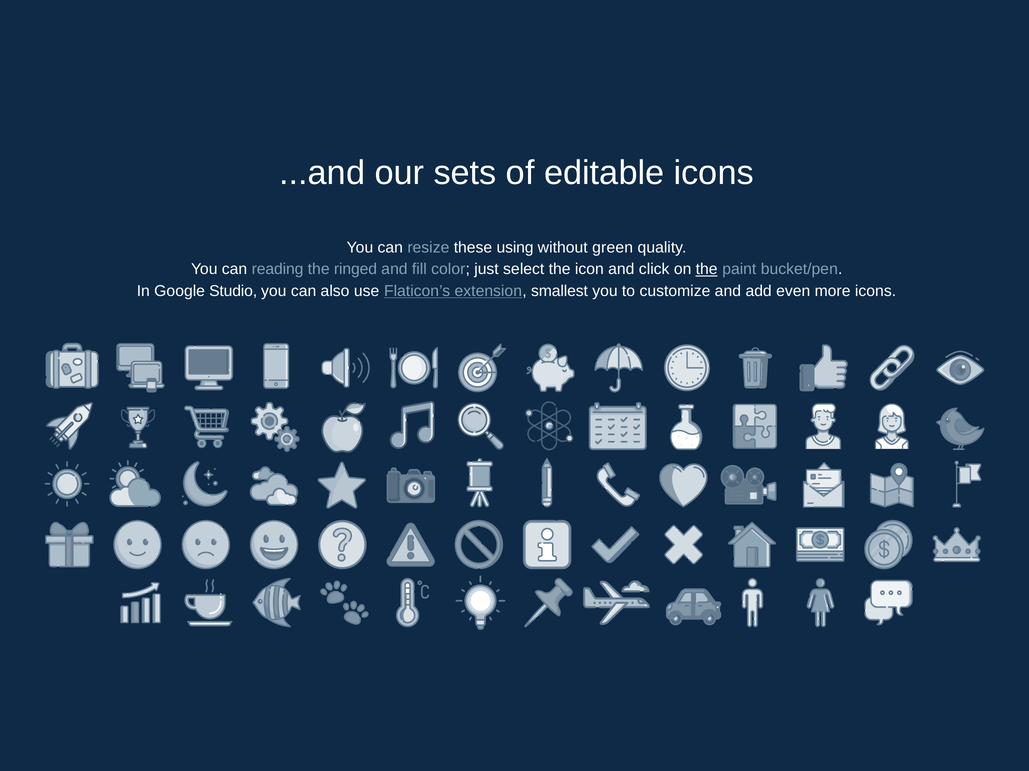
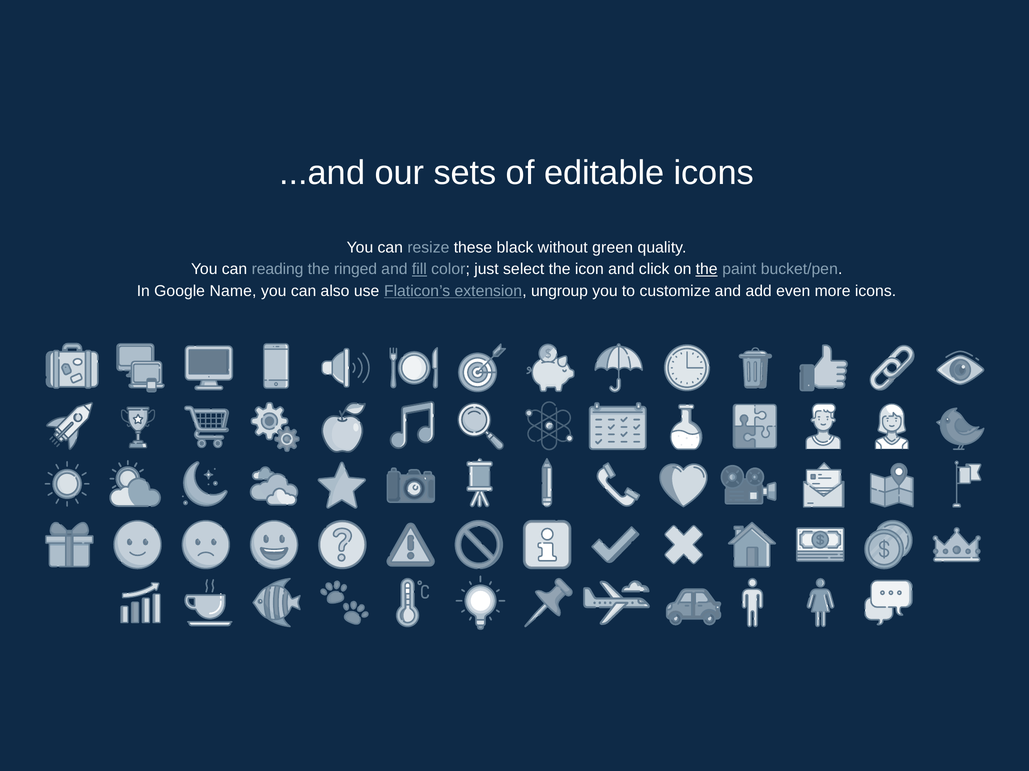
using: using -> black (515, 248)
fill underline: none -> present (419, 269)
Studio: Studio -> Name (233, 291)
smallest: smallest -> ungroup (559, 291)
